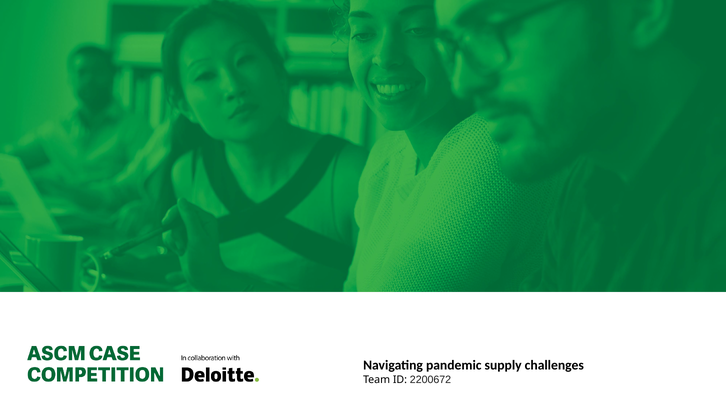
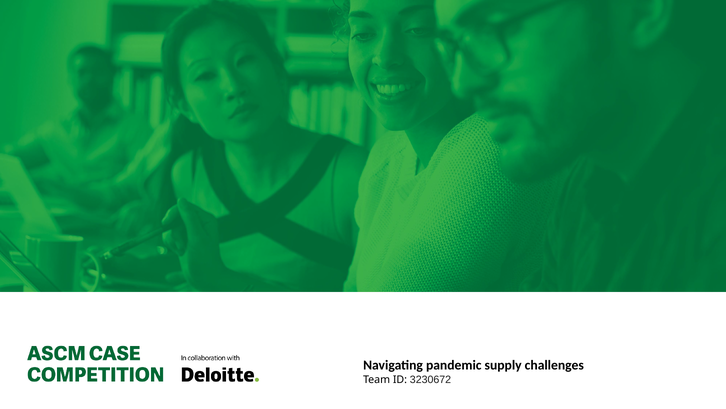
2200672: 2200672 -> 3230672 (430, 379)
